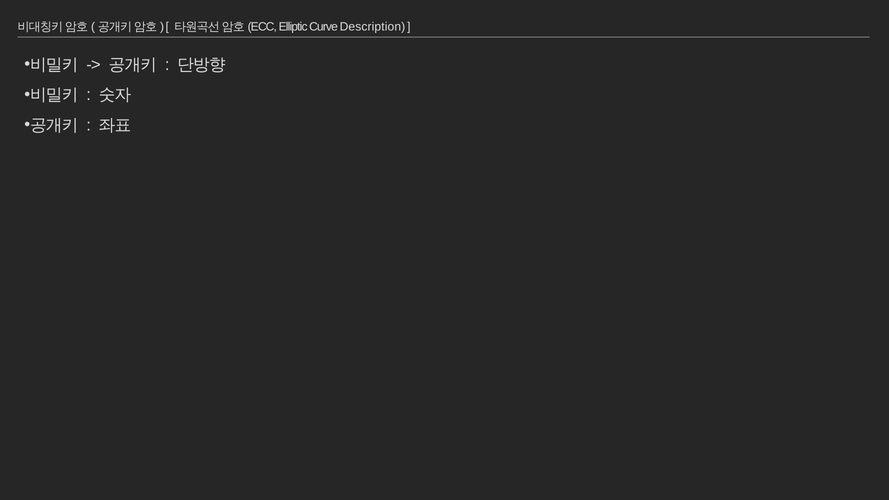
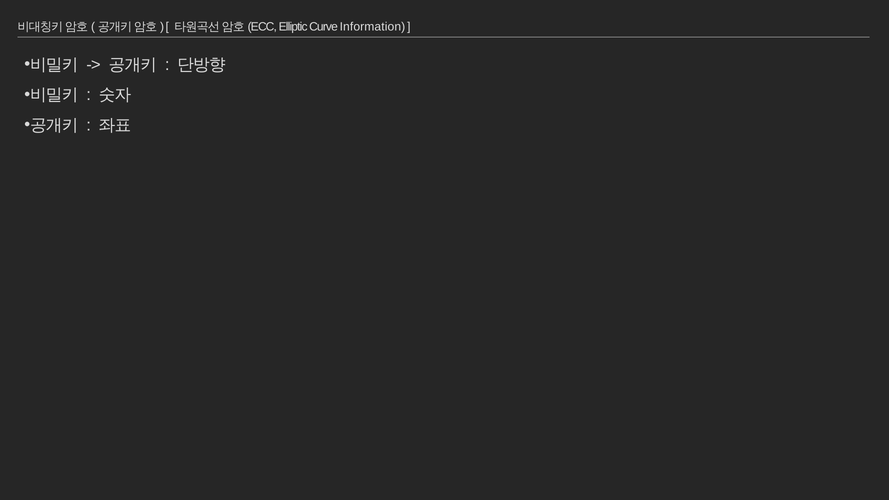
Description: Description -> Information (372, 27)
